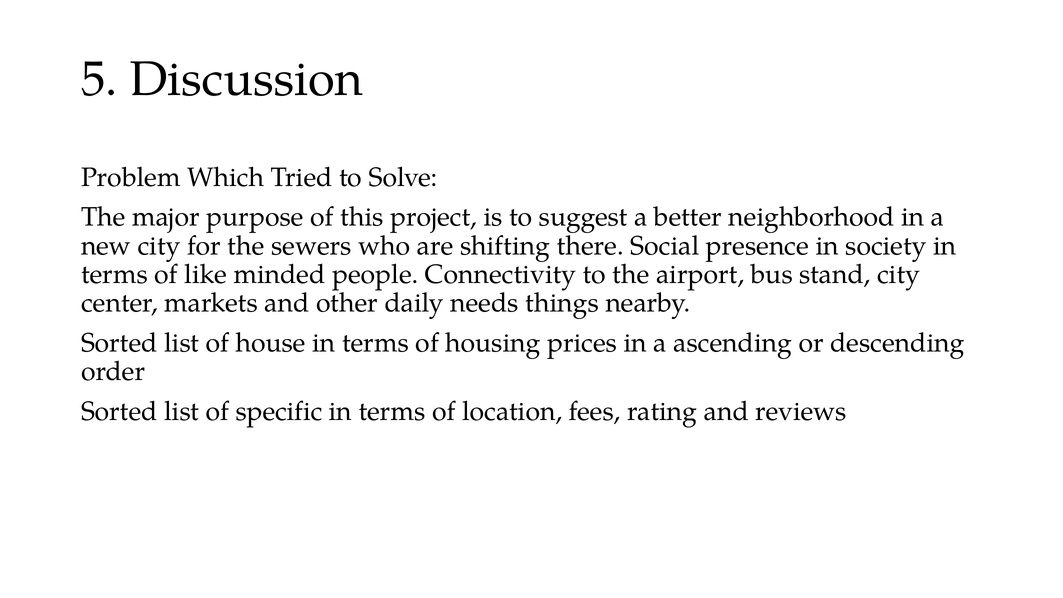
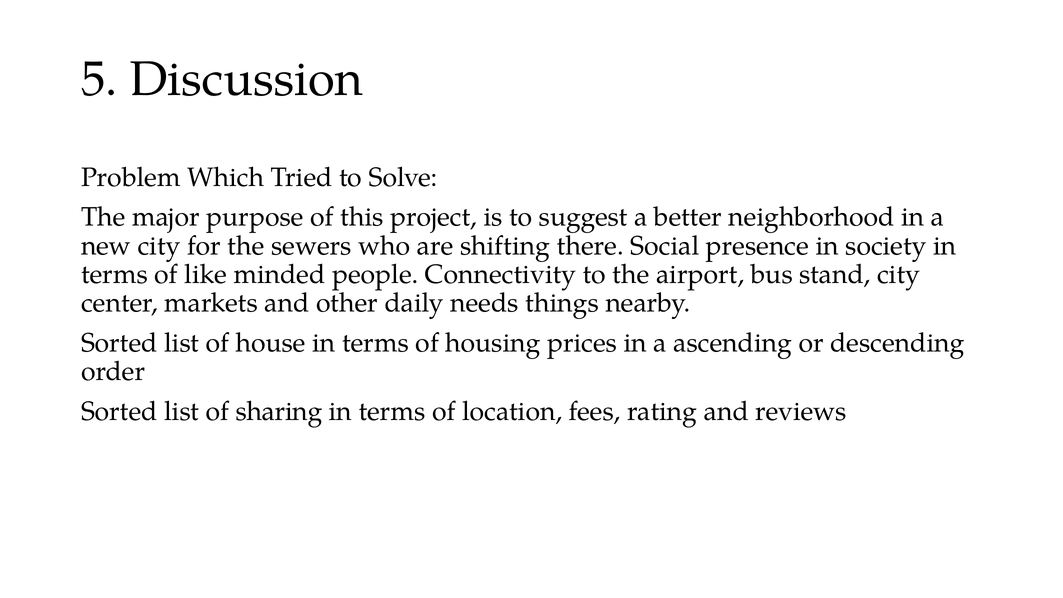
specific: specific -> sharing (279, 411)
